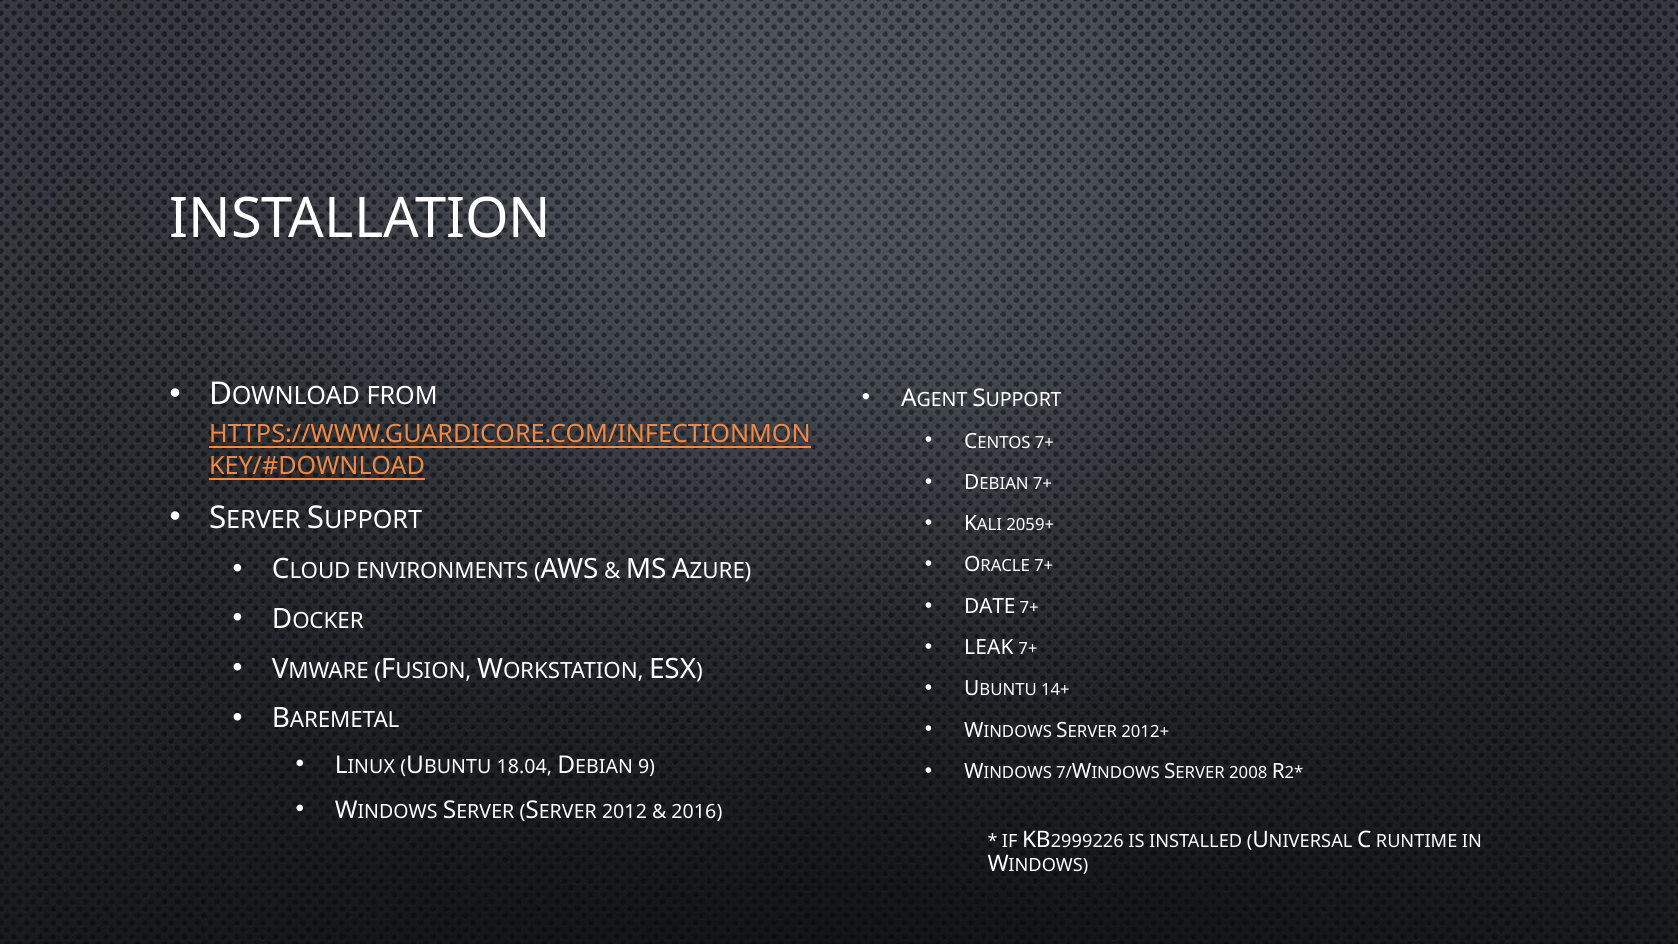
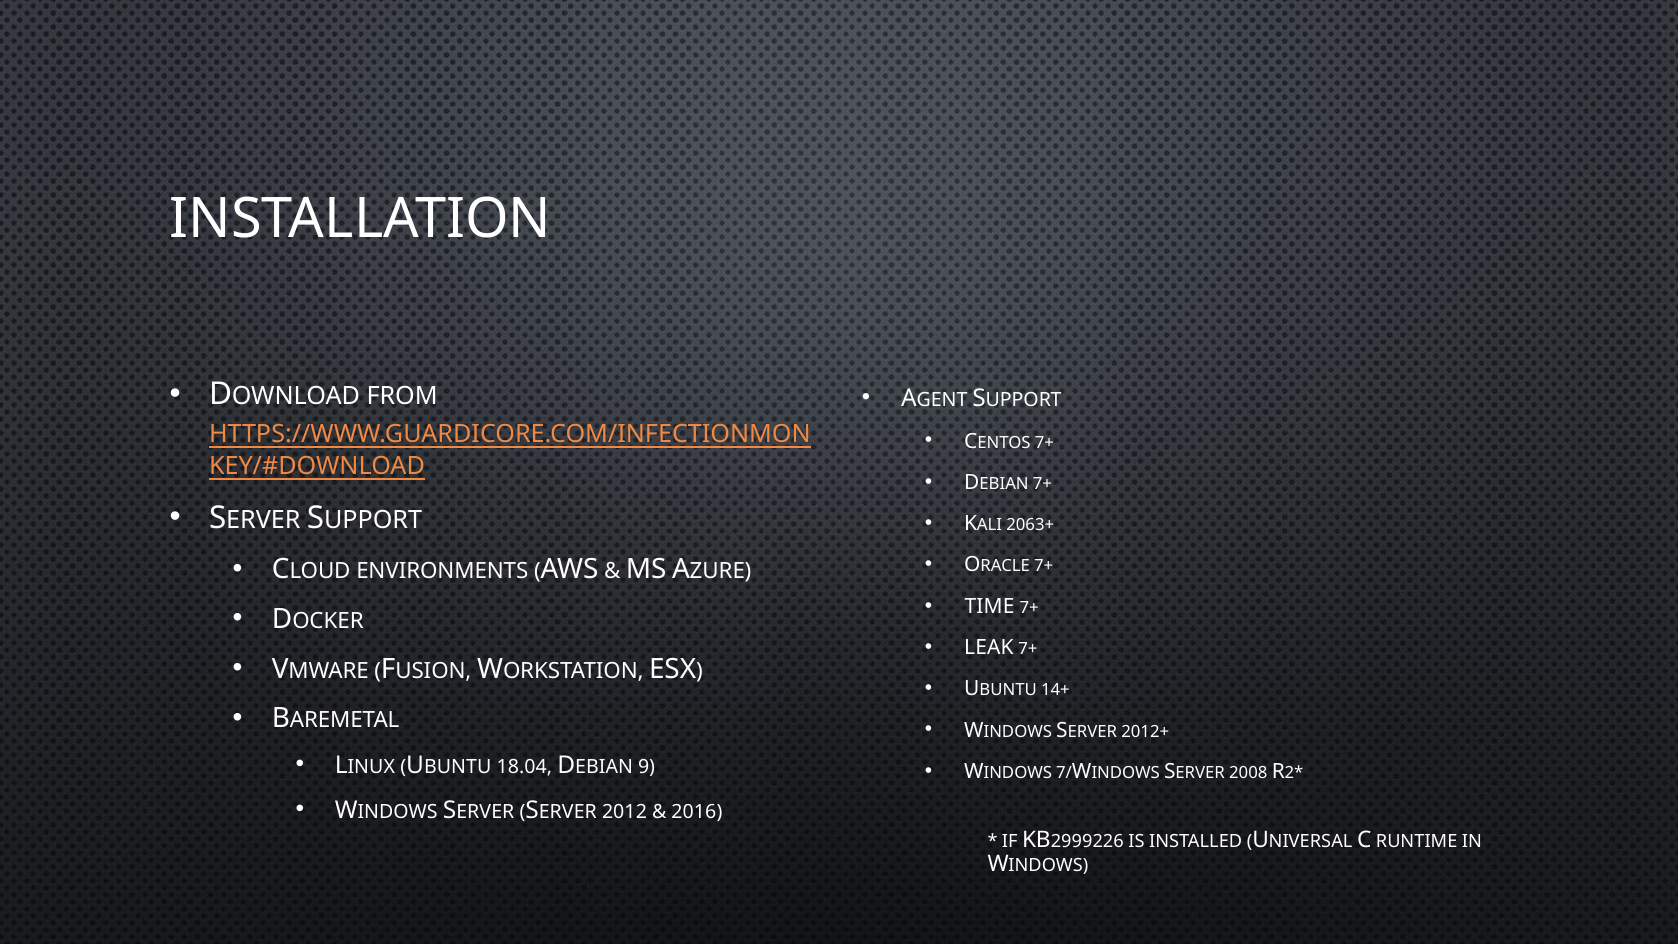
2059+: 2059+ -> 2063+ (1030, 525)
DATE: DATE -> TIME (990, 606)
